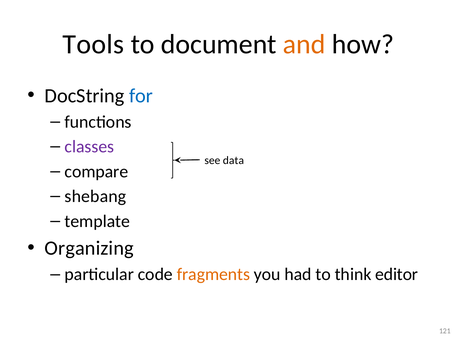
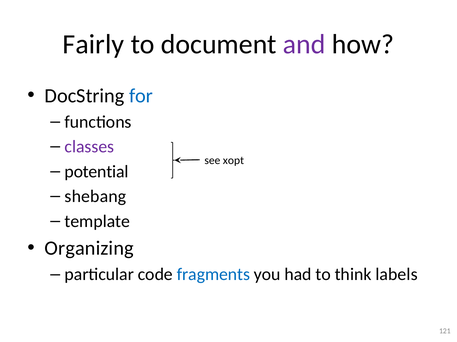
Tools: Tools -> Fairly (93, 44)
and colour: orange -> purple (304, 44)
data: data -> xopt (233, 161)
compare: compare -> potential (97, 172)
fragments colour: orange -> blue (213, 275)
editor: editor -> labels (397, 275)
